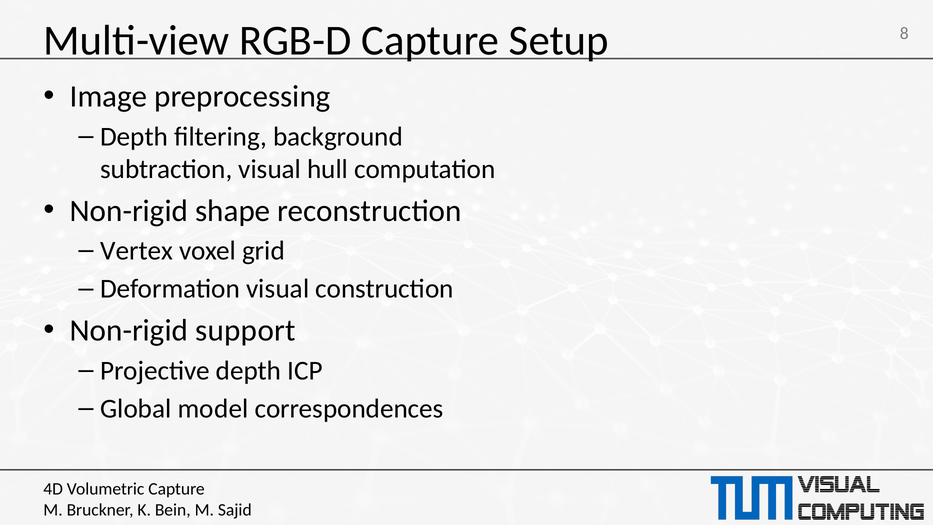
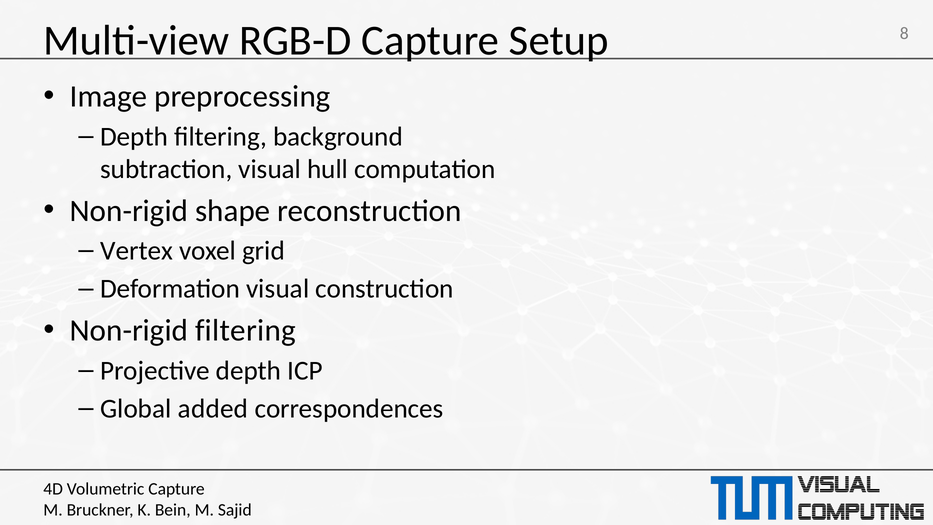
Non-rigid support: support -> filtering (245, 330)
model: model -> added (213, 409)
